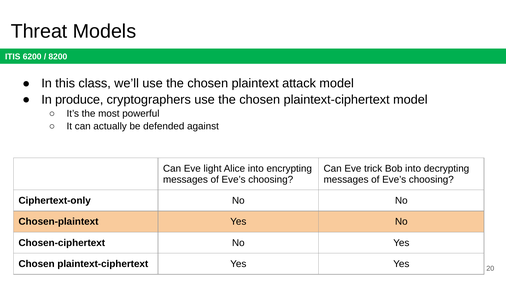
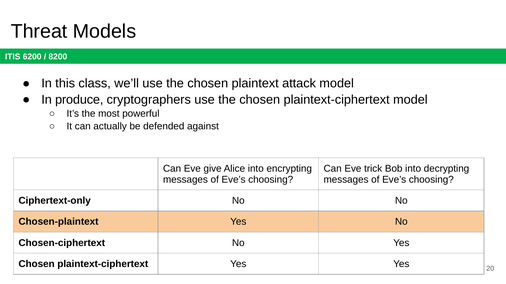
light: light -> give (213, 169)
